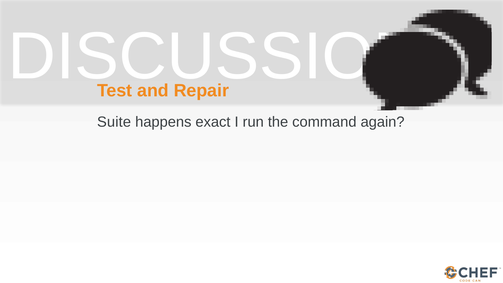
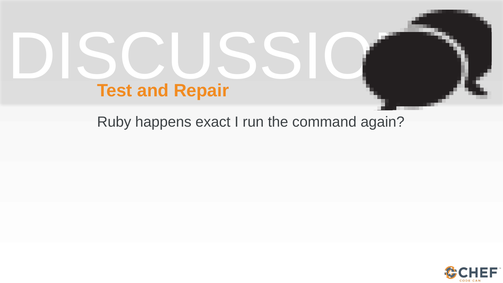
Suite: Suite -> Ruby (114, 122)
